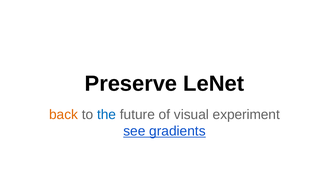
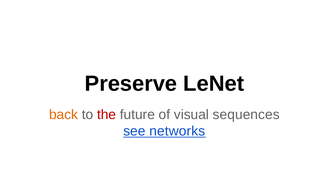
the colour: blue -> red (107, 115)
experiment: experiment -> sequences (246, 115)
gradients: gradients -> networks (177, 131)
